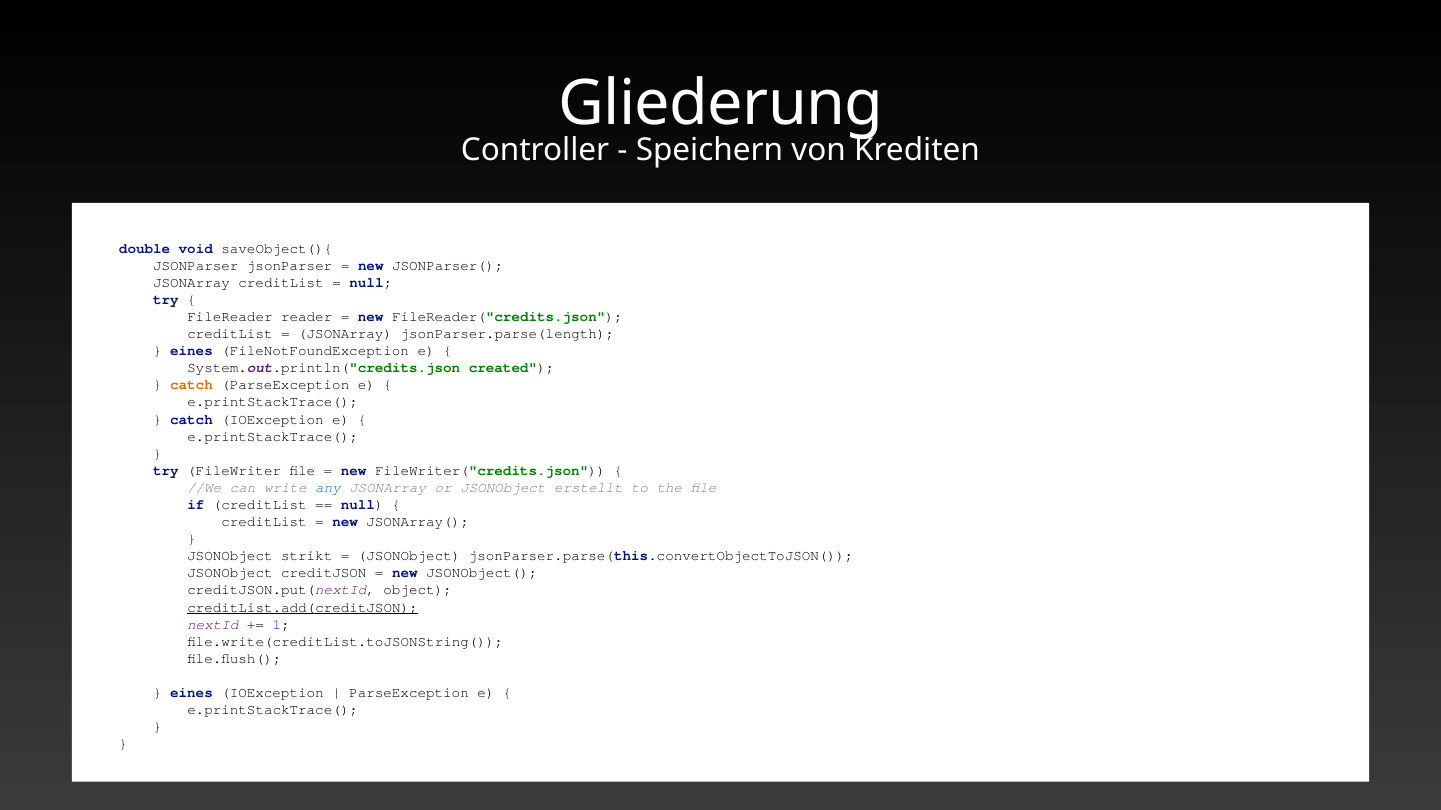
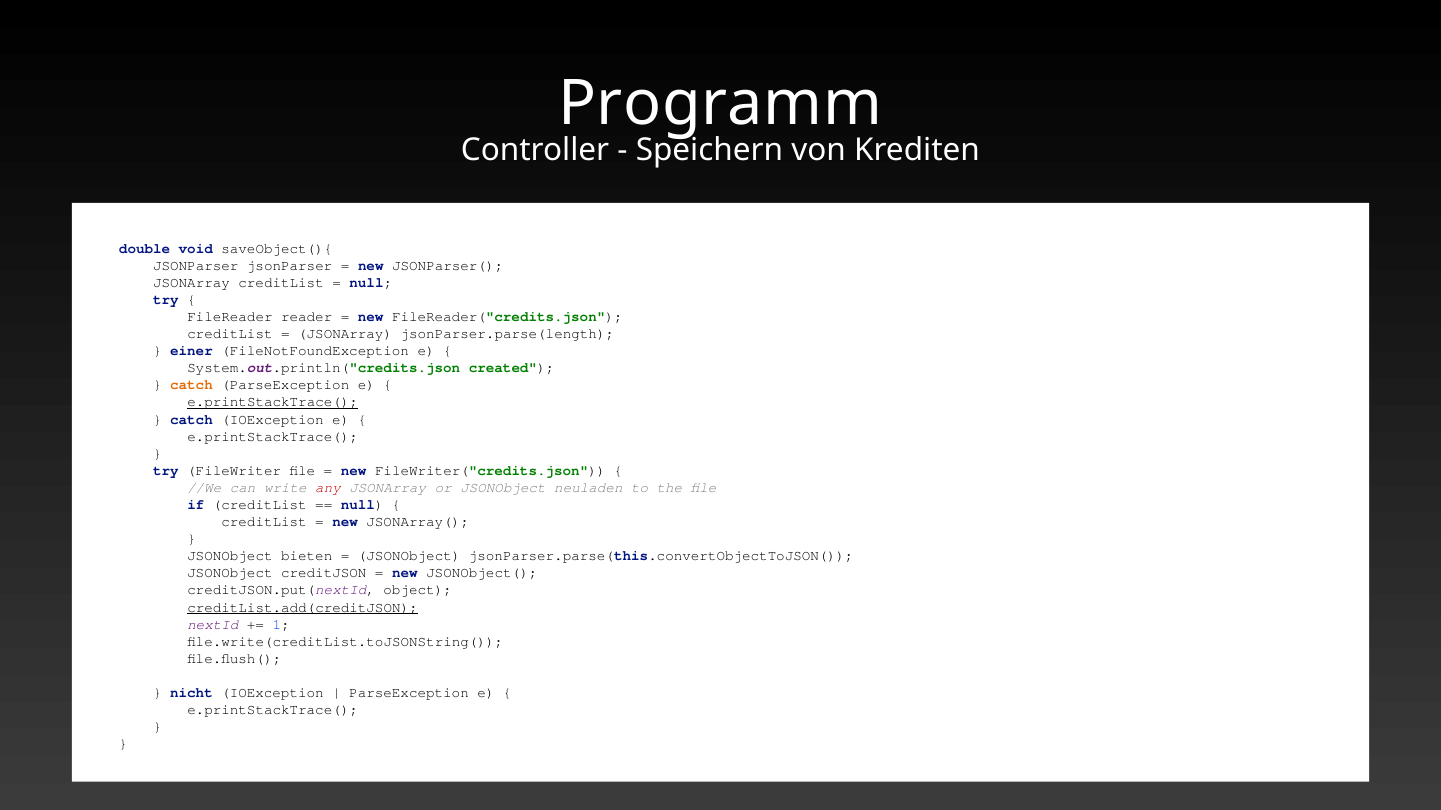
Gliederung: Gliederung -> Programm (720, 104)
eines: eines -> einer (191, 351)
e.printStackTrace( underline: none -> present (273, 402)
any colour: blue -> red (328, 488)
erstellt: erstellt -> neuladen (588, 488)
strikt: strikt -> bieten (307, 556)
eines: eines -> nicht (191, 693)
